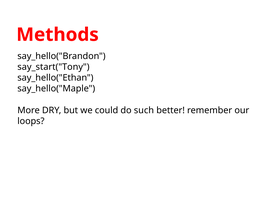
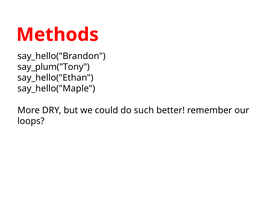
say_start("Tony: say_start("Tony -> say_plum("Tony (54, 67)
